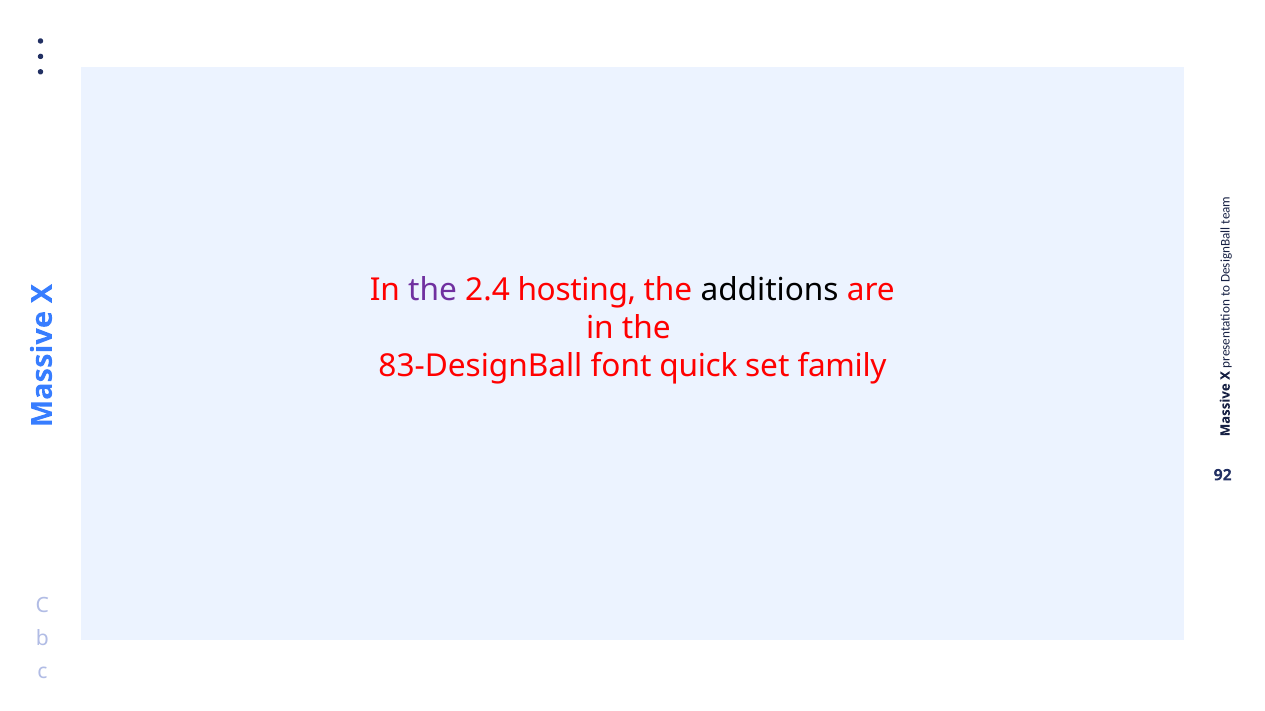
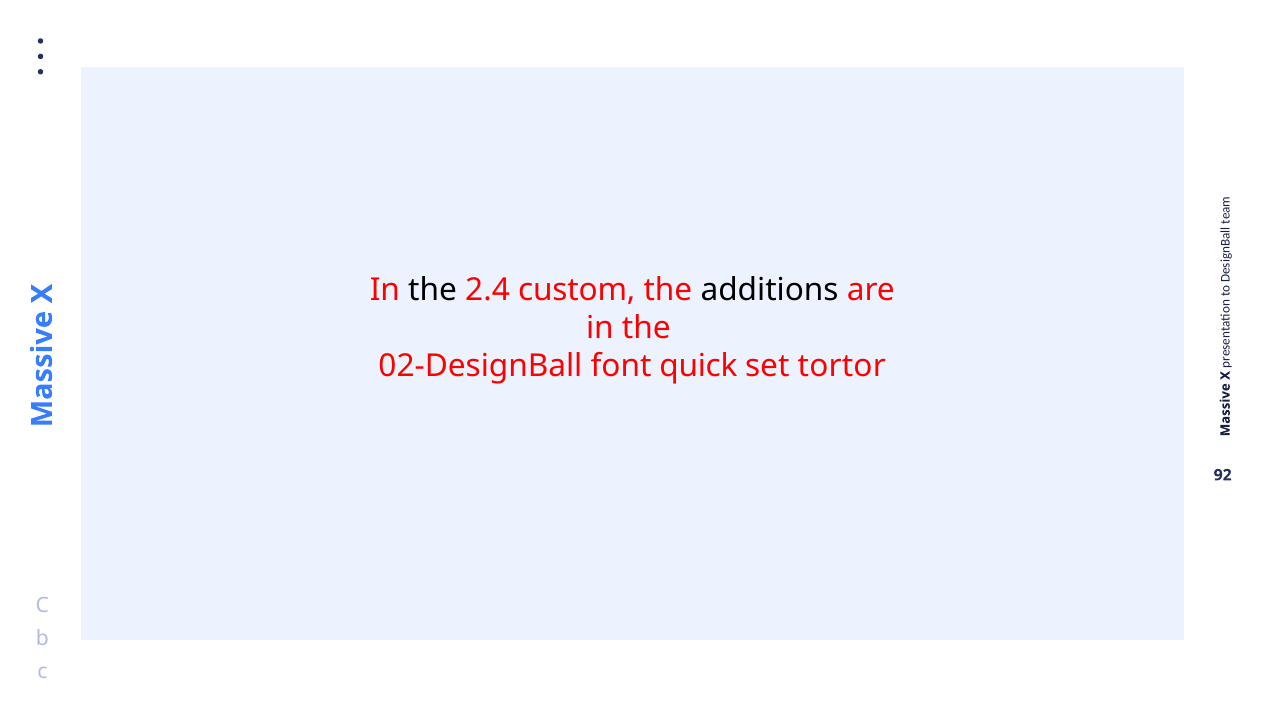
the colour: purple -> black (433, 291)
hosting: hosting -> custom (577, 291)
83-DesignBall: 83-DesignBall -> 02-DesignBall (480, 366)
family: family -> tortor (842, 366)
